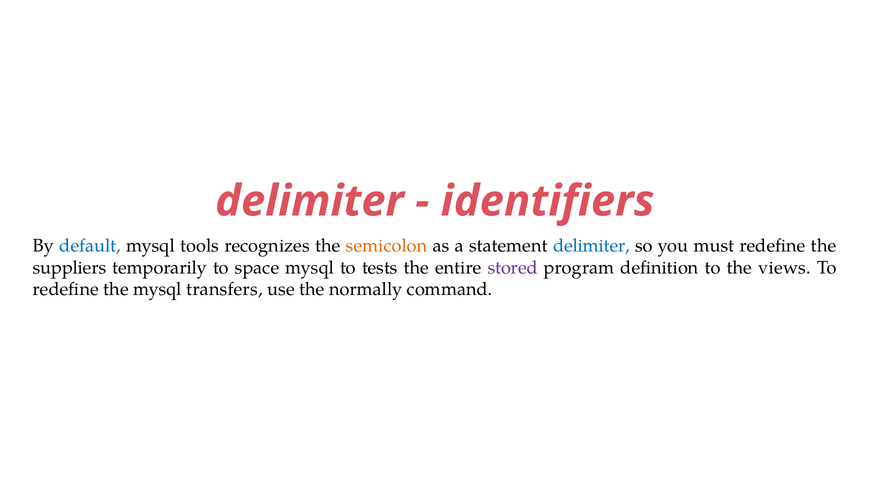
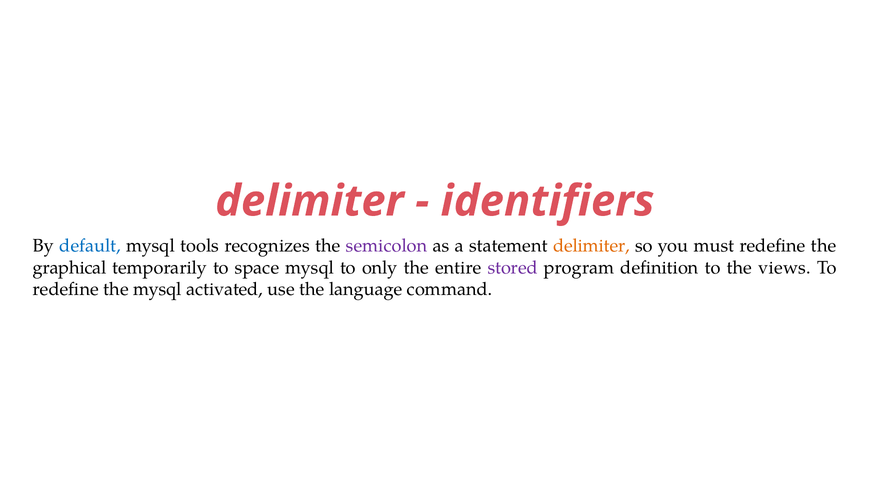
semicolon colour: orange -> purple (387, 246)
delimiter colour: blue -> orange (591, 246)
suppliers: suppliers -> graphical (70, 267)
tests: tests -> only (380, 267)
transfers: transfers -> activated (225, 289)
normally: normally -> language (366, 289)
